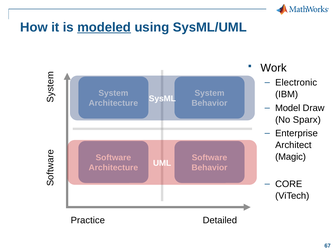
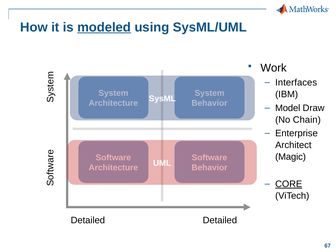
Electronic: Electronic -> Interfaces (296, 83)
Sparx: Sparx -> Chain (307, 120)
CORE underline: none -> present (289, 184)
Practice: Practice -> Detailed (88, 220)
